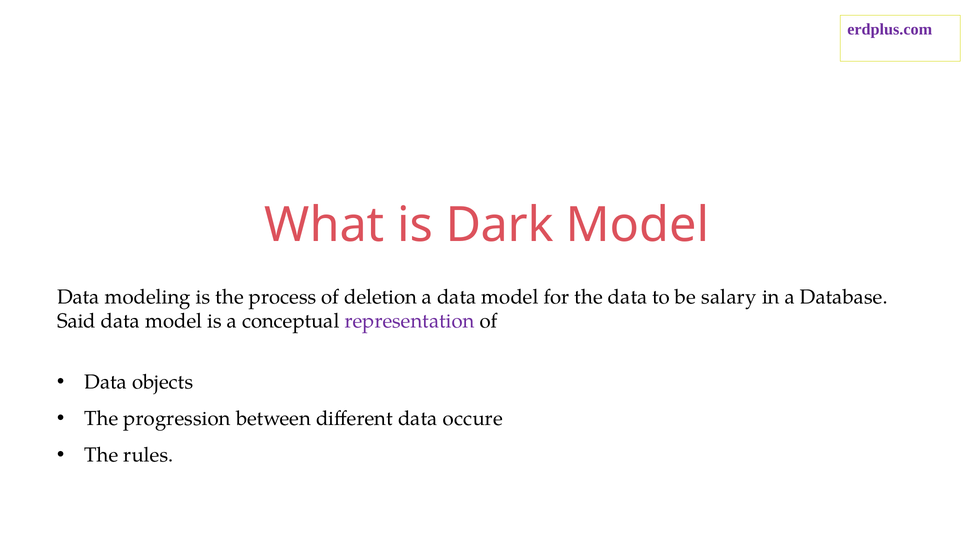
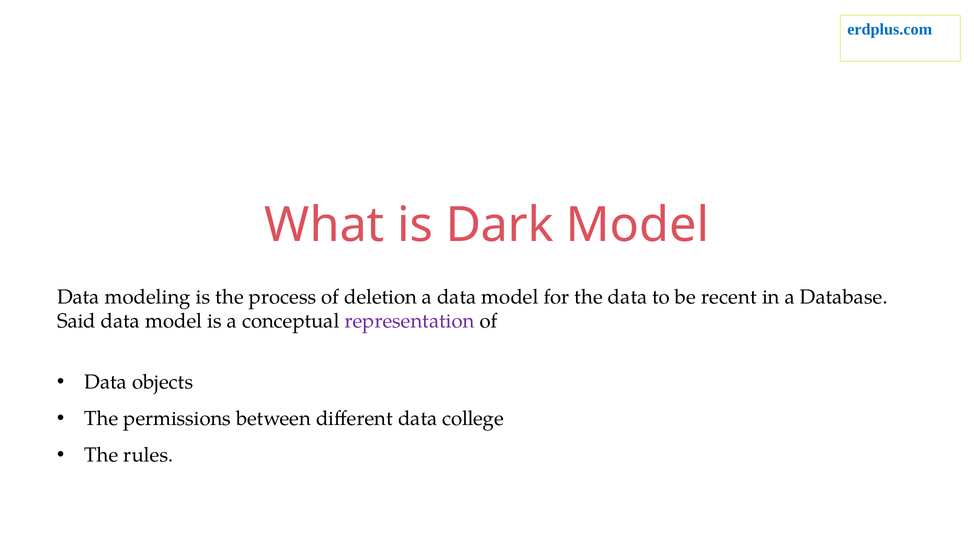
erdplus.com colour: purple -> blue (890, 30)
salary: salary -> recent (729, 297)
progression: progression -> permissions (177, 419)
occure: occure -> college (473, 419)
